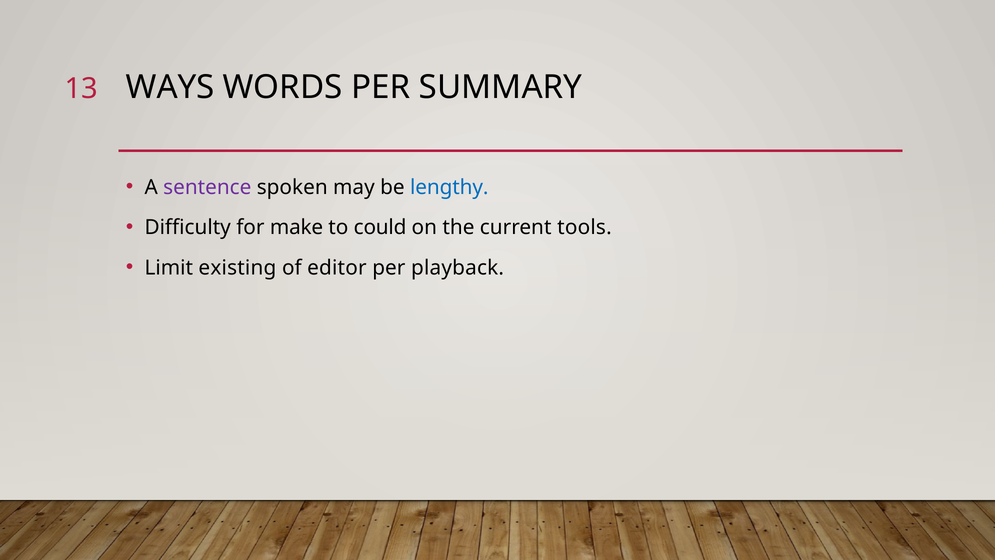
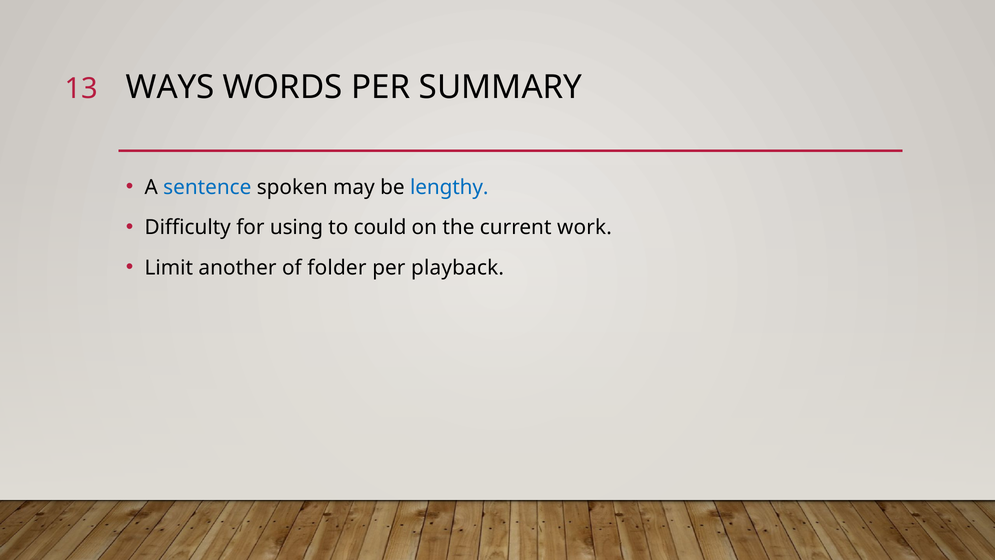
sentence colour: purple -> blue (207, 187)
make: make -> using (297, 227)
tools: tools -> work (584, 227)
existing: existing -> another (237, 268)
editor: editor -> folder (337, 268)
